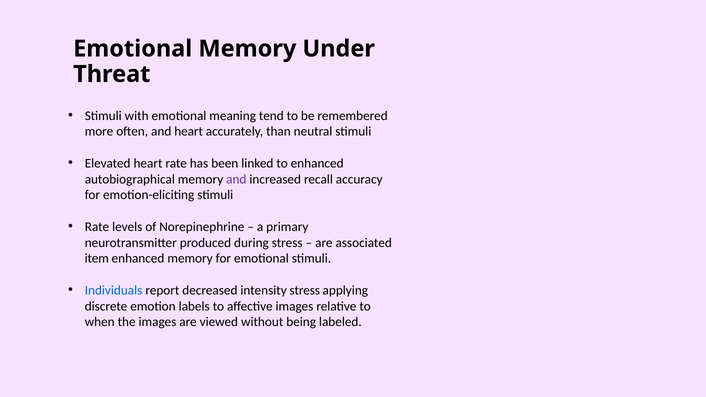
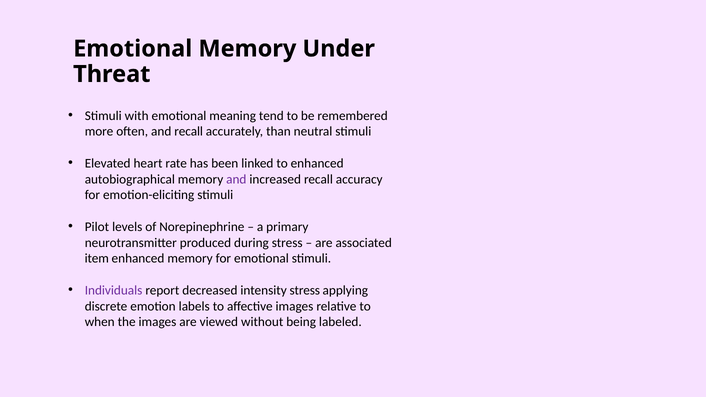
and heart: heart -> recall (189, 132)
Rate: Rate -> Pilot (97, 227)
Individuals colour: blue -> purple (114, 290)
